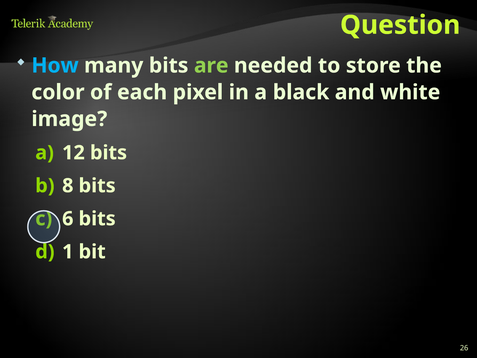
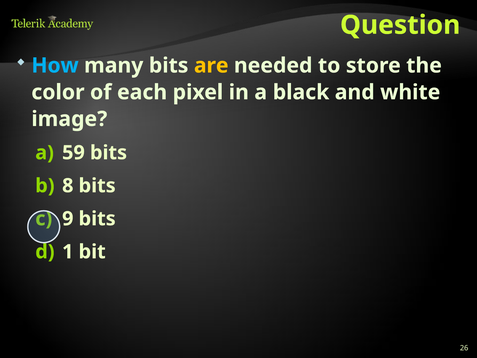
are colour: light green -> yellow (211, 66)
12: 12 -> 59 (73, 153)
6: 6 -> 9 (68, 219)
